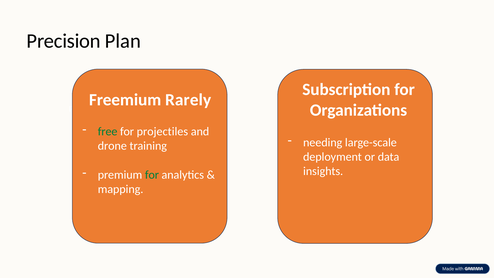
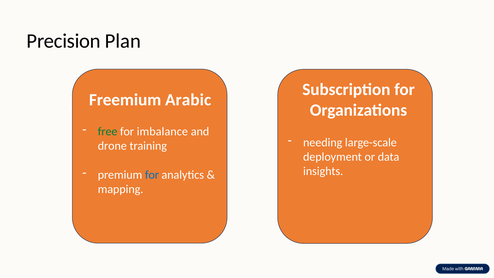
Rarely: Rarely -> Arabic (188, 100)
projectiles: projectiles -> imbalance (162, 131)
for colour: green -> blue (152, 175)
